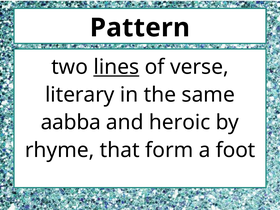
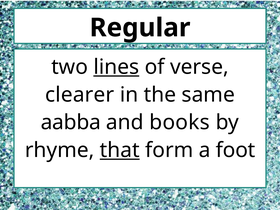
Pattern: Pattern -> Regular (140, 28)
literary: literary -> clearer (80, 95)
heroic: heroic -> books (180, 122)
that underline: none -> present (120, 150)
